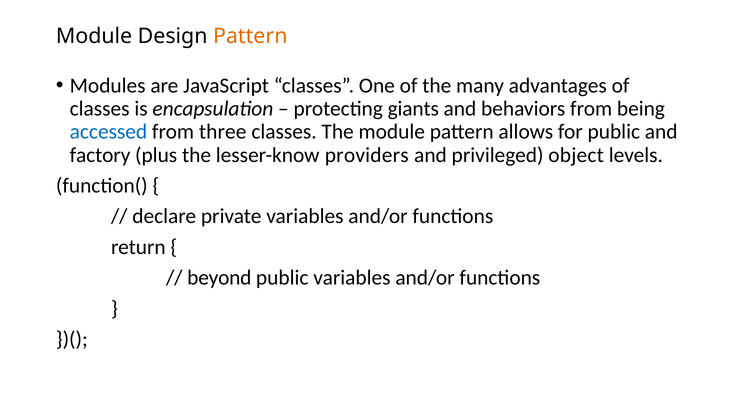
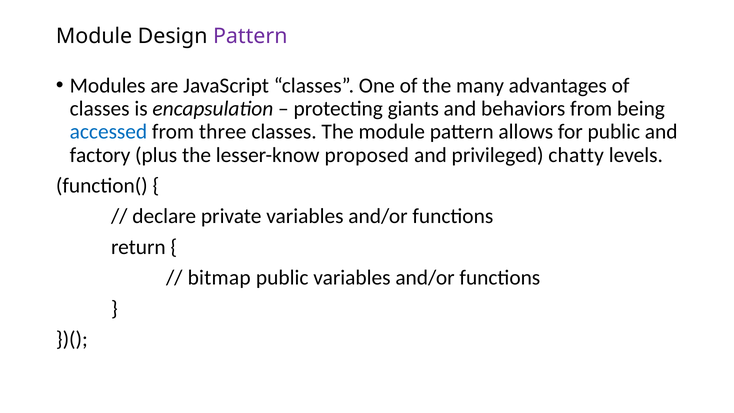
Pattern colour: orange -> purple (250, 36)
providers: providers -> proposed (367, 155)
object: object -> chatty (576, 155)
beyond: beyond -> bitmap (219, 278)
